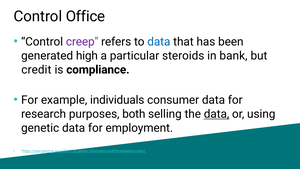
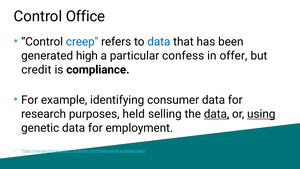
creep colour: purple -> blue (82, 42)
steroids: steroids -> confess (183, 56)
bank: bank -> offer (233, 56)
individuals: individuals -> identifying (117, 100)
both: both -> held (134, 114)
using underline: none -> present (261, 114)
